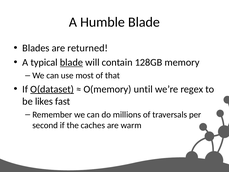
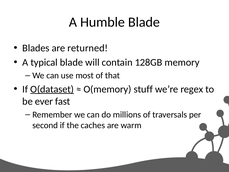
blade underline: present -> none (71, 62)
until: until -> stuff (143, 89)
likes: likes -> ever (44, 101)
